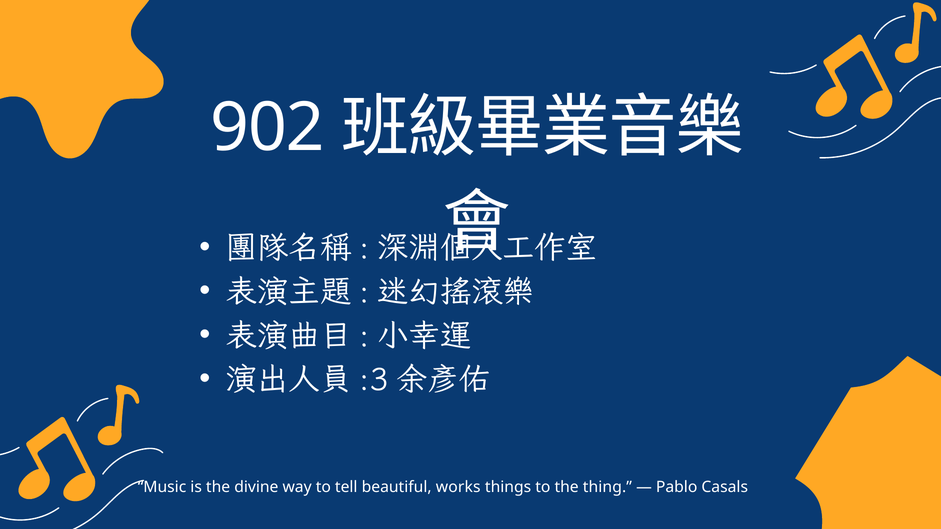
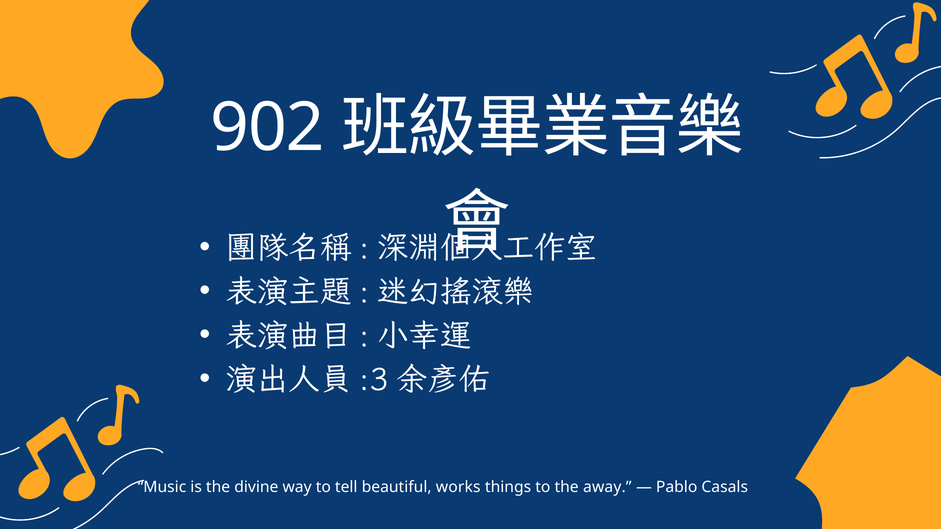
thing: thing -> away (607, 488)
